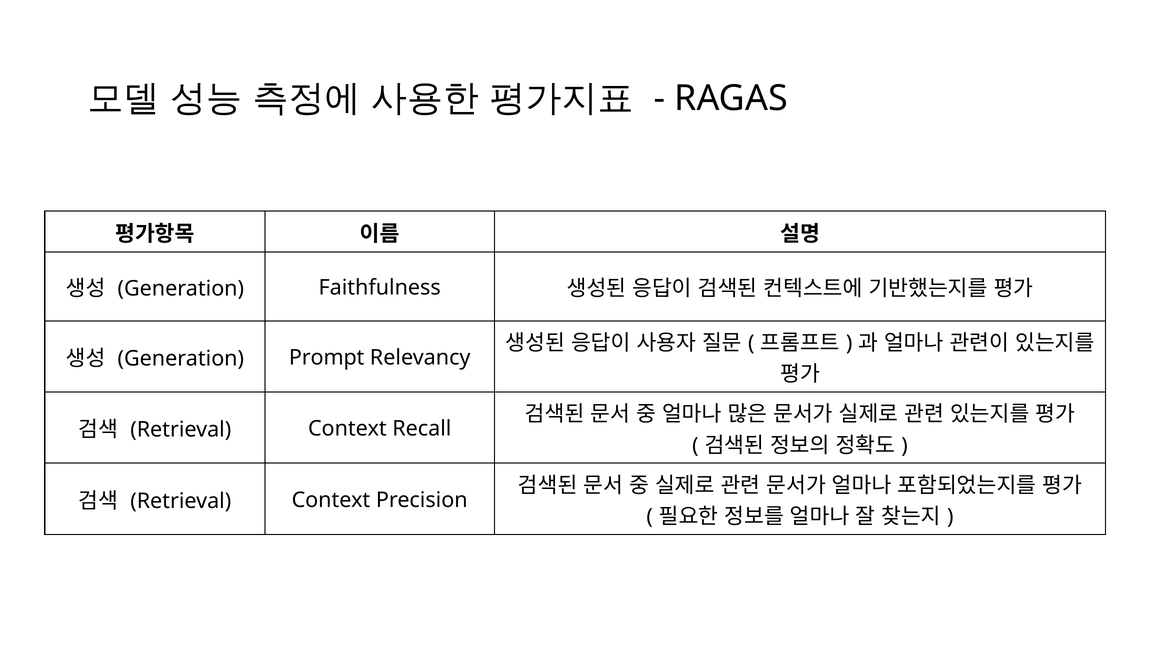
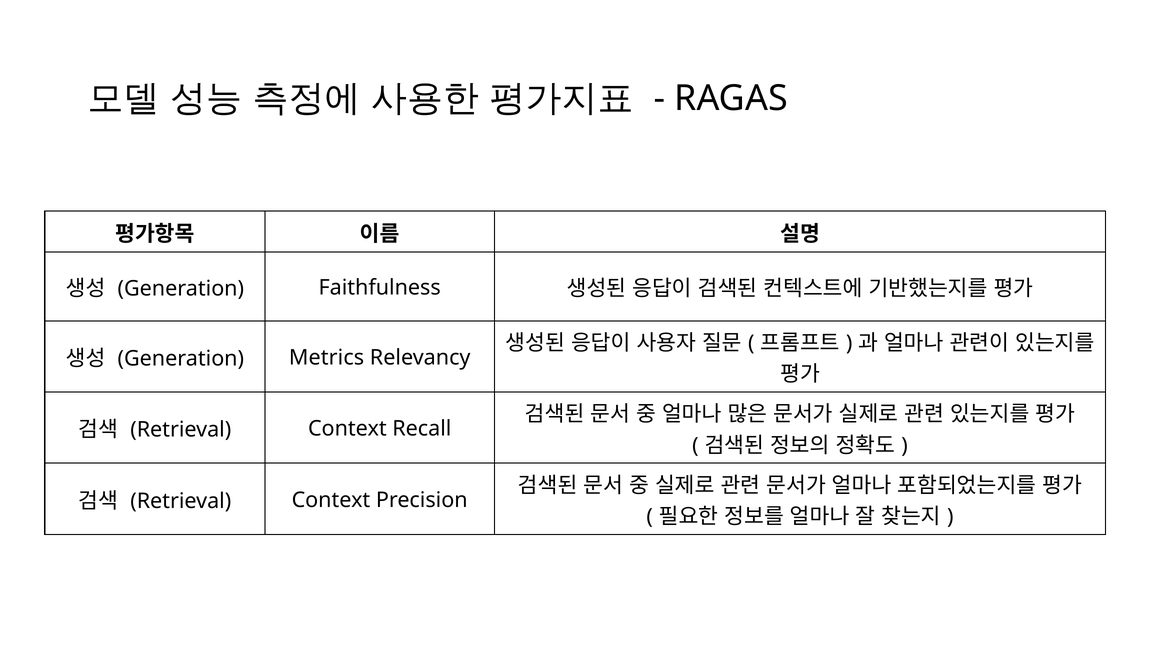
Prompt: Prompt -> Metrics (327, 358)
